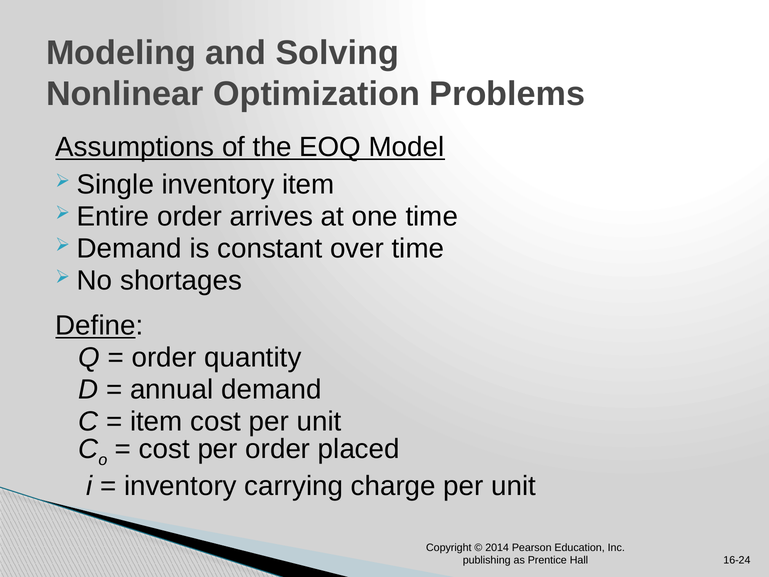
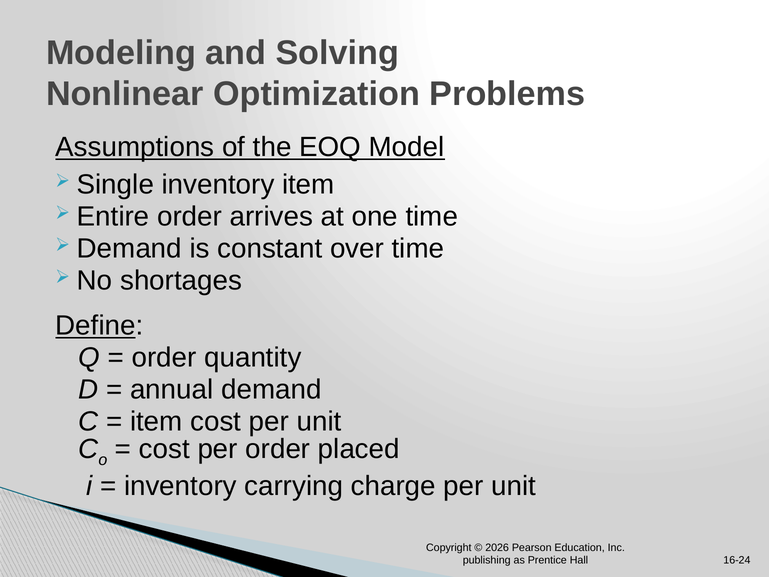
2014: 2014 -> 2026 (497, 547)
